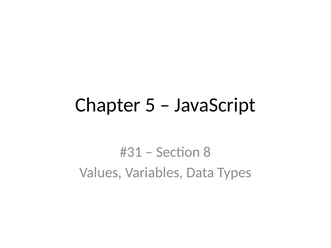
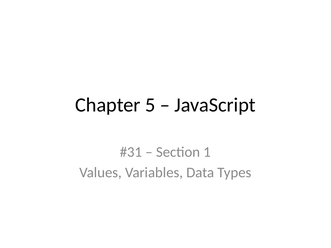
8: 8 -> 1 (207, 152)
